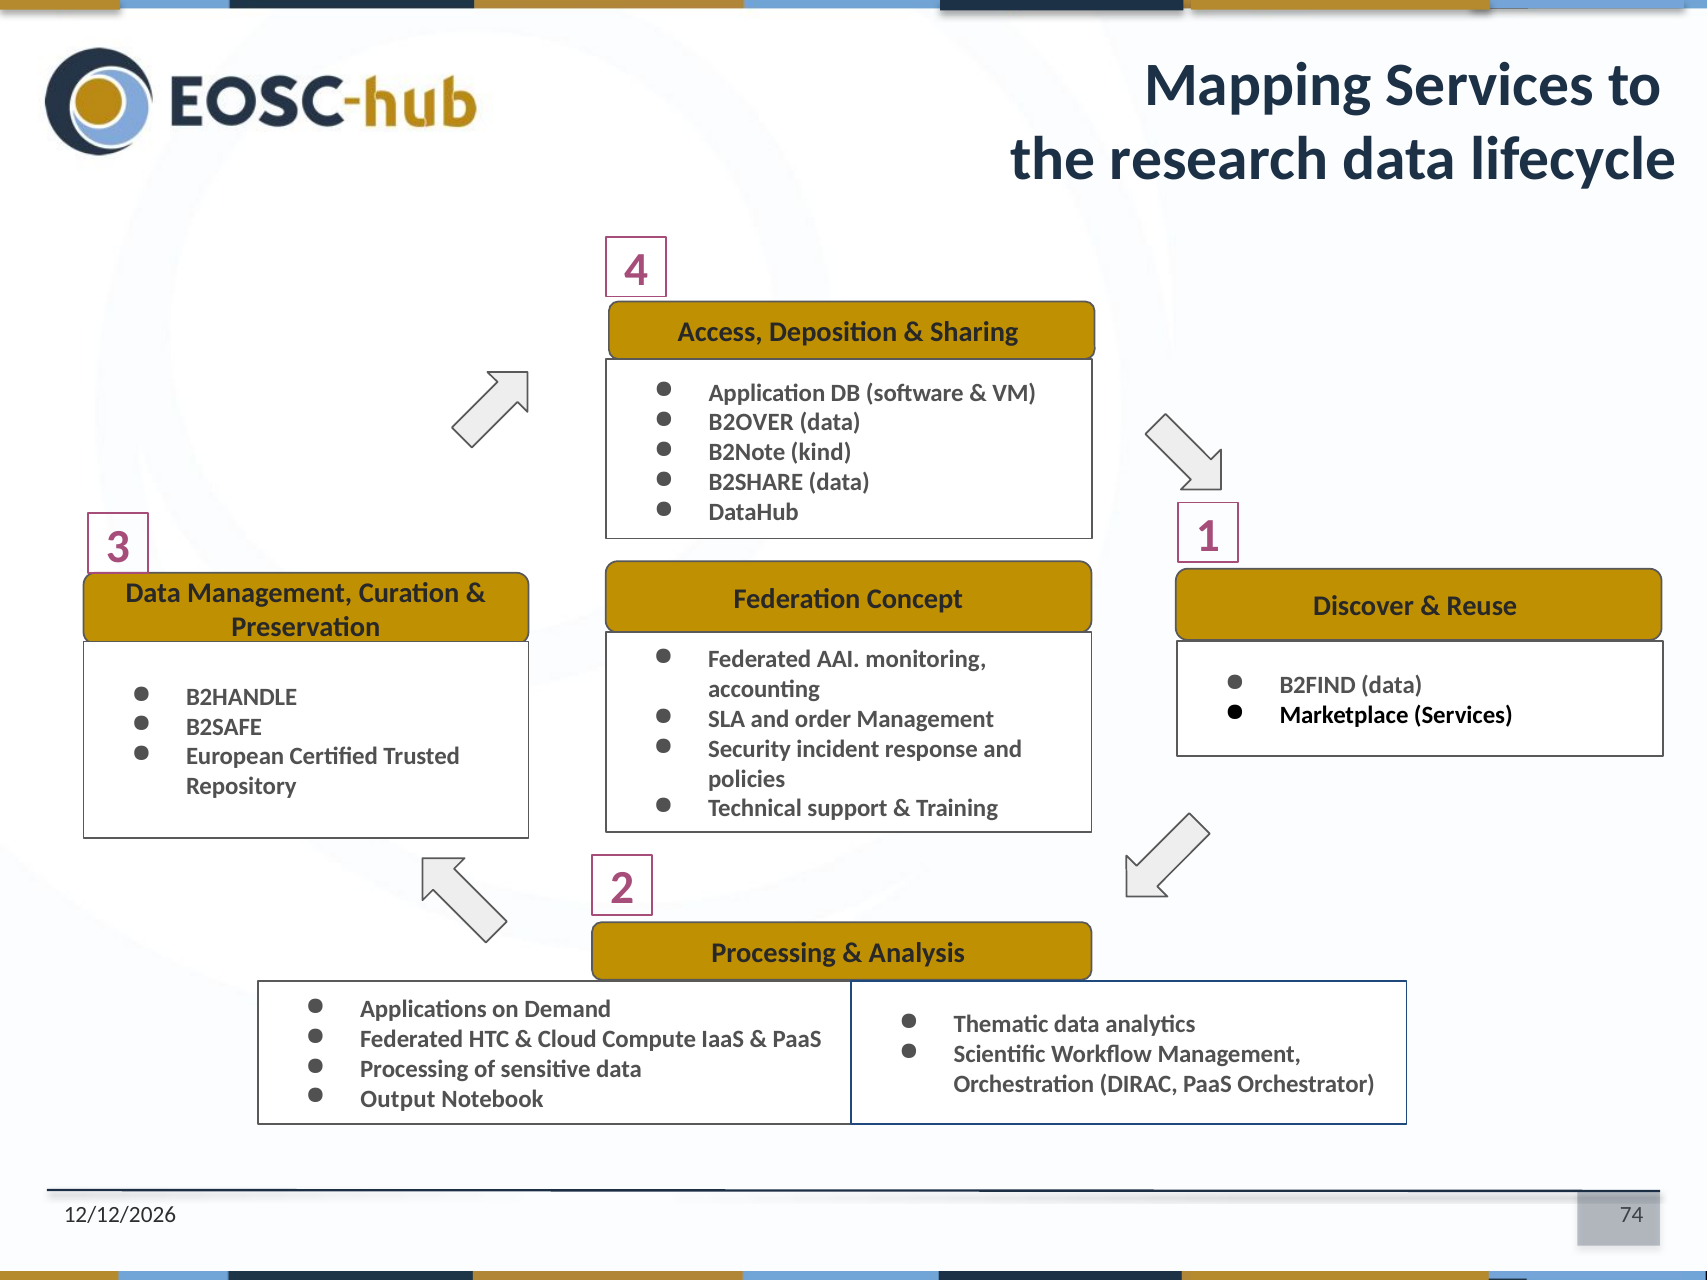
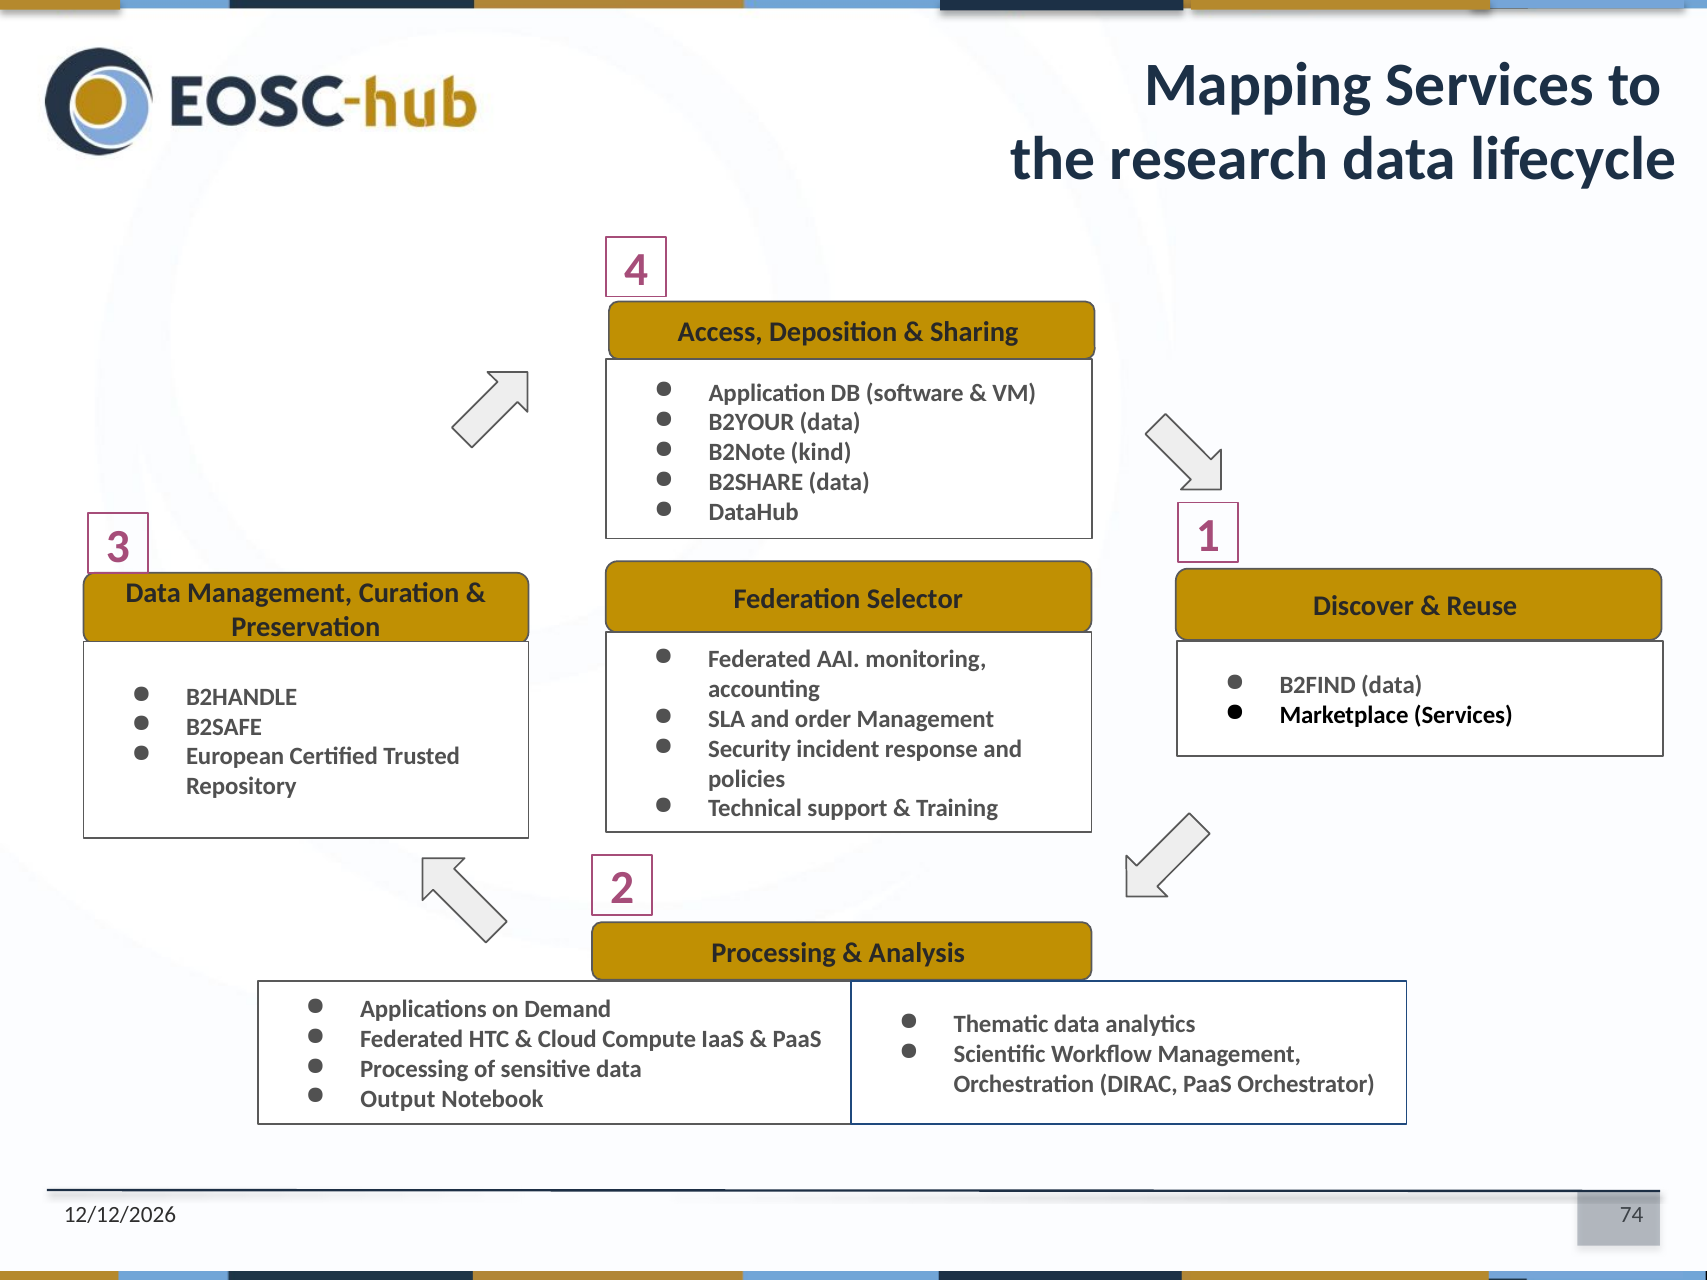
B2OVER: B2OVER -> B2YOUR (751, 423)
Concept: Concept -> Selector (915, 599)
